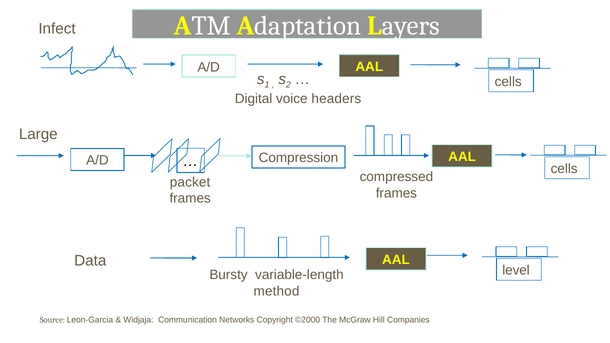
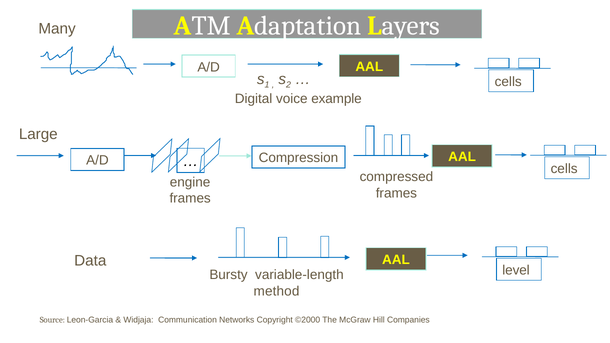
Infect: Infect -> Many (57, 29)
headers: headers -> example (336, 99)
packet: packet -> engine (190, 182)
